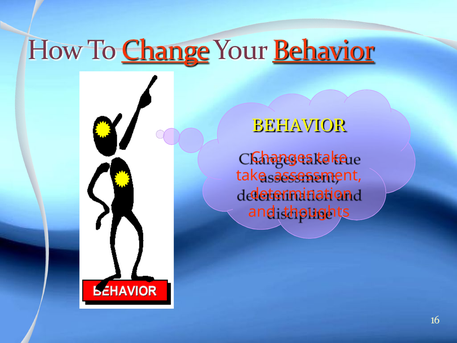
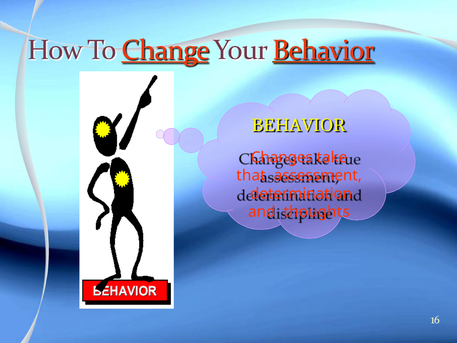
take: take -> that (251, 175)
